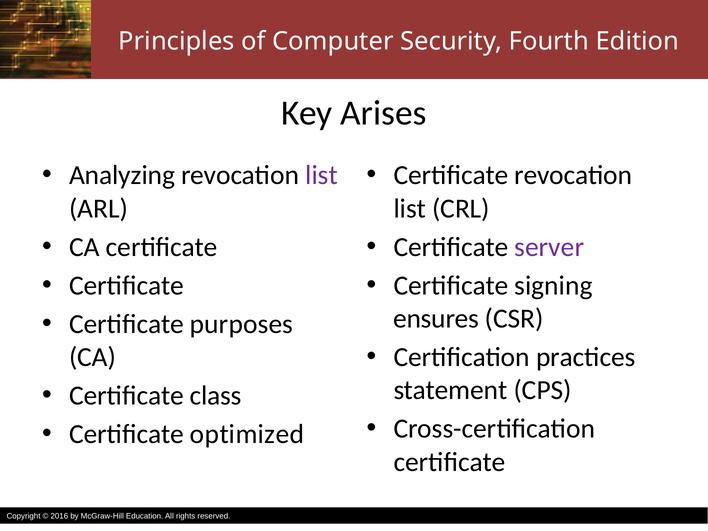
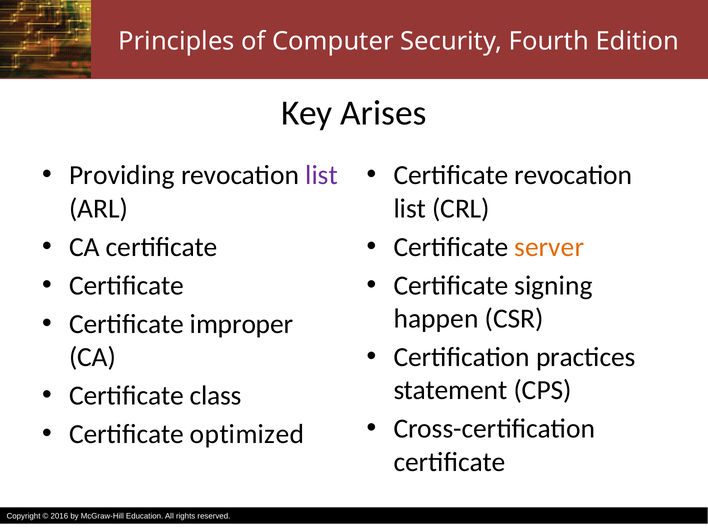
Analyzing: Analyzing -> Providing (122, 175)
server colour: purple -> orange (549, 247)
ensures: ensures -> happen (436, 319)
purposes: purposes -> improper (242, 324)
